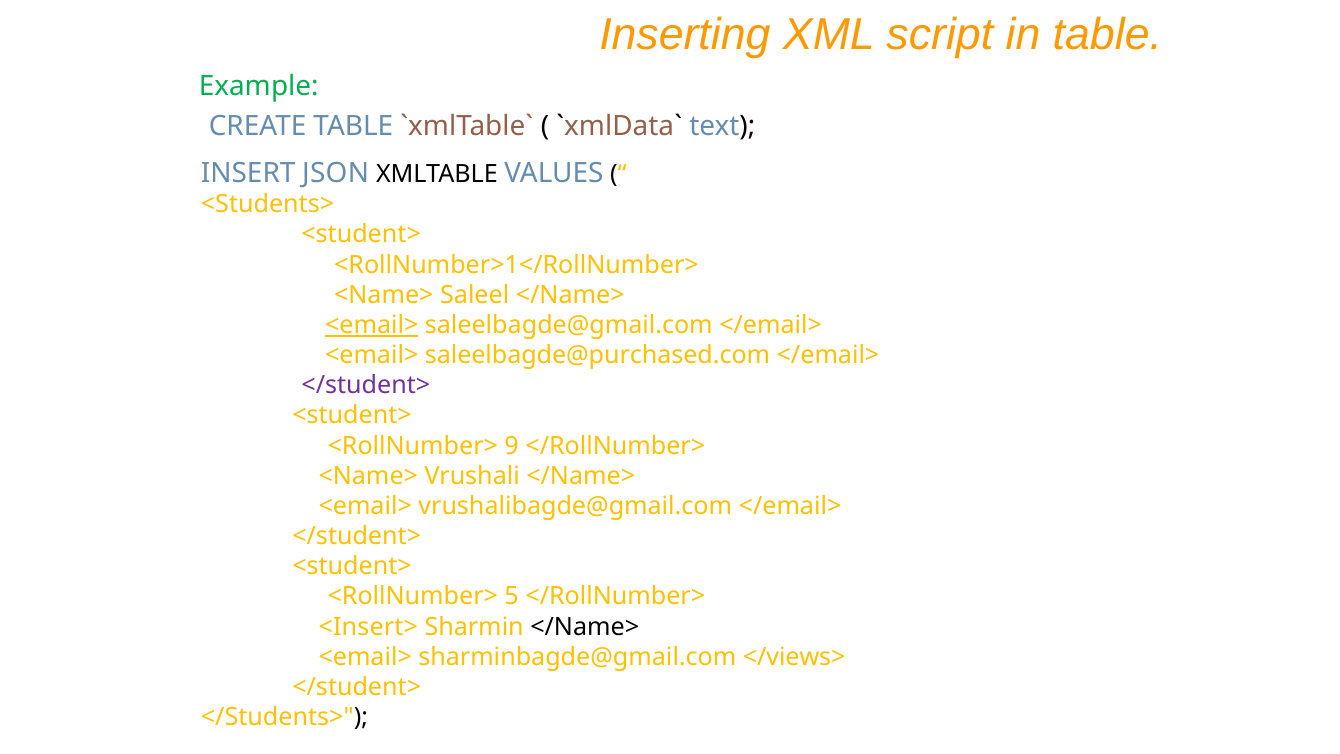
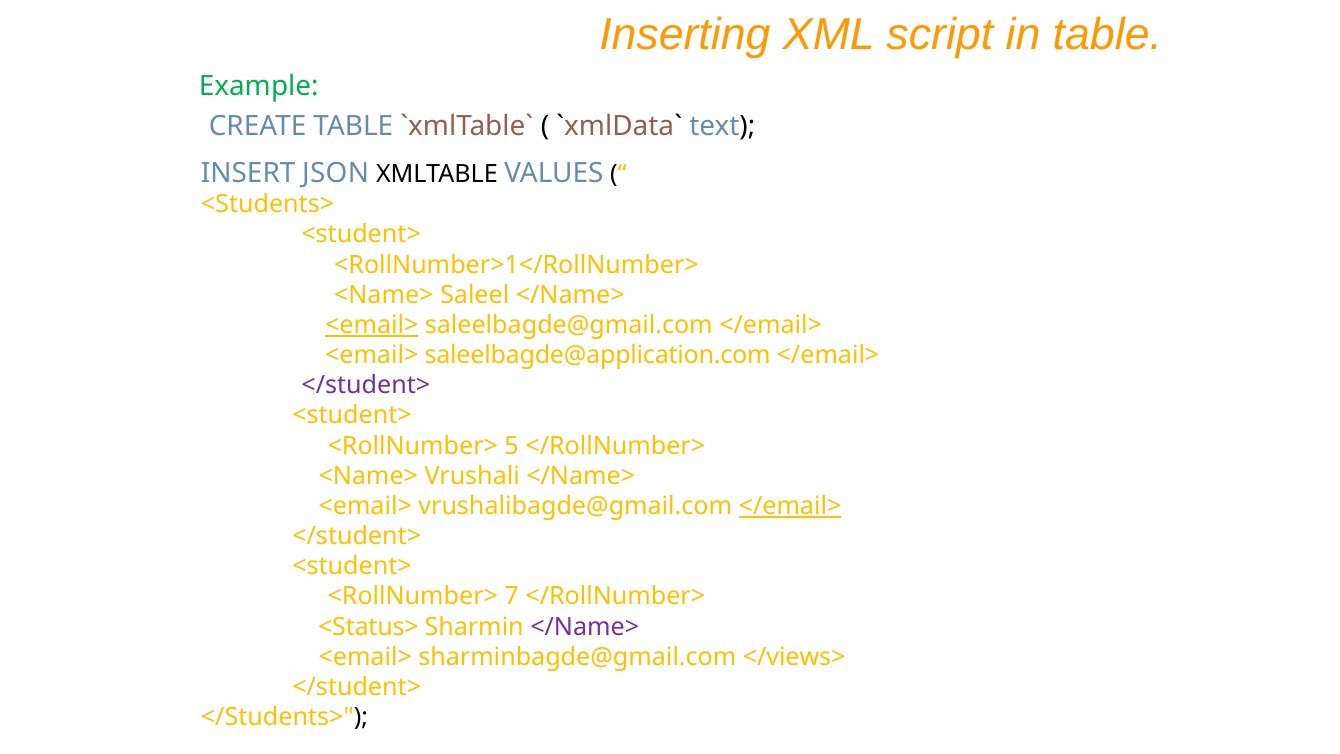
saleelbagde@purchased.com: saleelbagde@purchased.com -> saleelbagde@application.com (598, 355)
9: 9 -> 5 (512, 446)
</email> underline: none -> present (790, 506)
5: 5 -> 7 (512, 596)
<Insert>: <Insert> -> <Status> (368, 627)
</Name> colour: black -> purple (585, 627)
